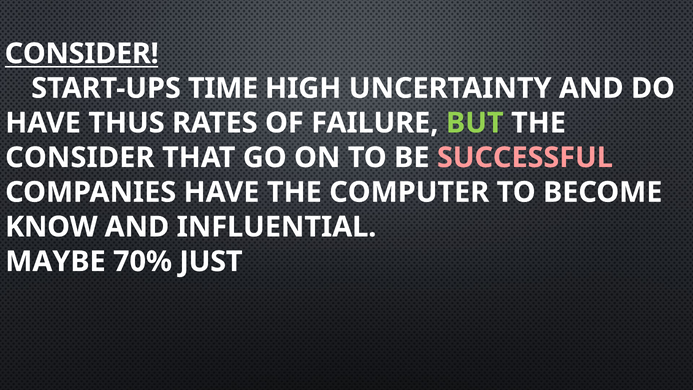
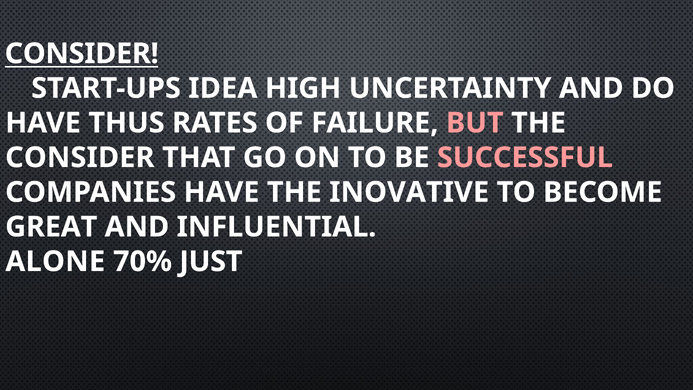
TIME: TIME -> IDEA (223, 88)
BUT colour: light green -> pink (475, 123)
COMPUTER: COMPUTER -> INOVATIVE (409, 192)
KNOW: KNOW -> GREAT (51, 227)
MAYBE: MAYBE -> ALONE (55, 261)
